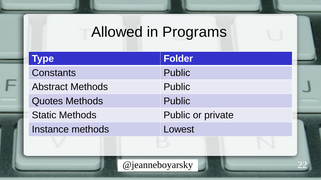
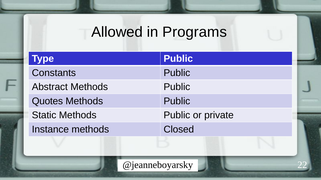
Type Folder: Folder -> Public (178, 59)
Lowest: Lowest -> Closed (179, 130)
